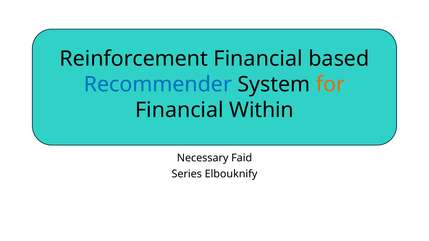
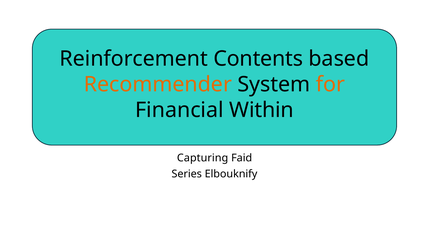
Reinforcement Financial: Financial -> Contents (258, 59)
Recommender colour: blue -> orange (158, 84)
Necessary: Necessary -> Capturing (203, 158)
